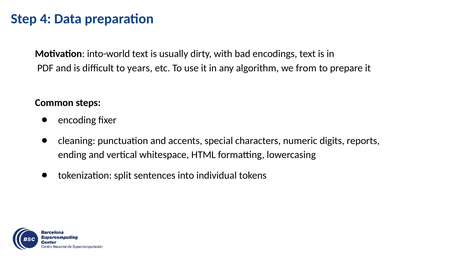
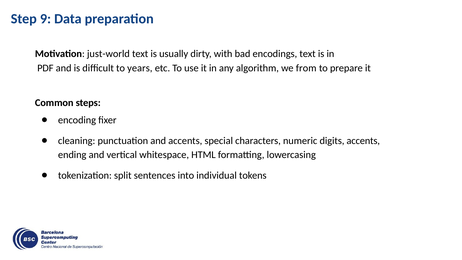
4: 4 -> 9 (45, 19)
into-world: into-world -> just-world (108, 54)
digits reports: reports -> accents (363, 141)
